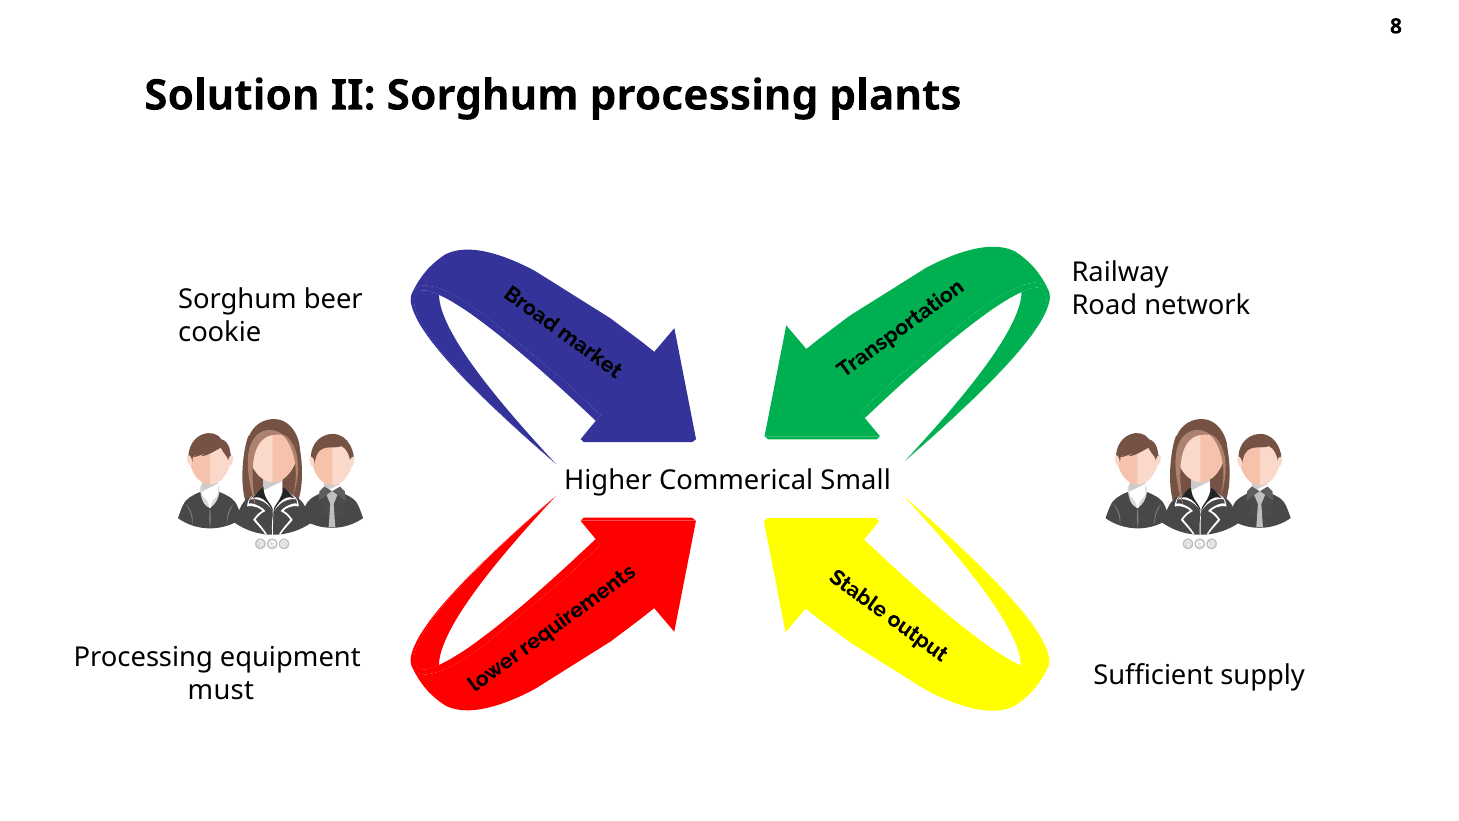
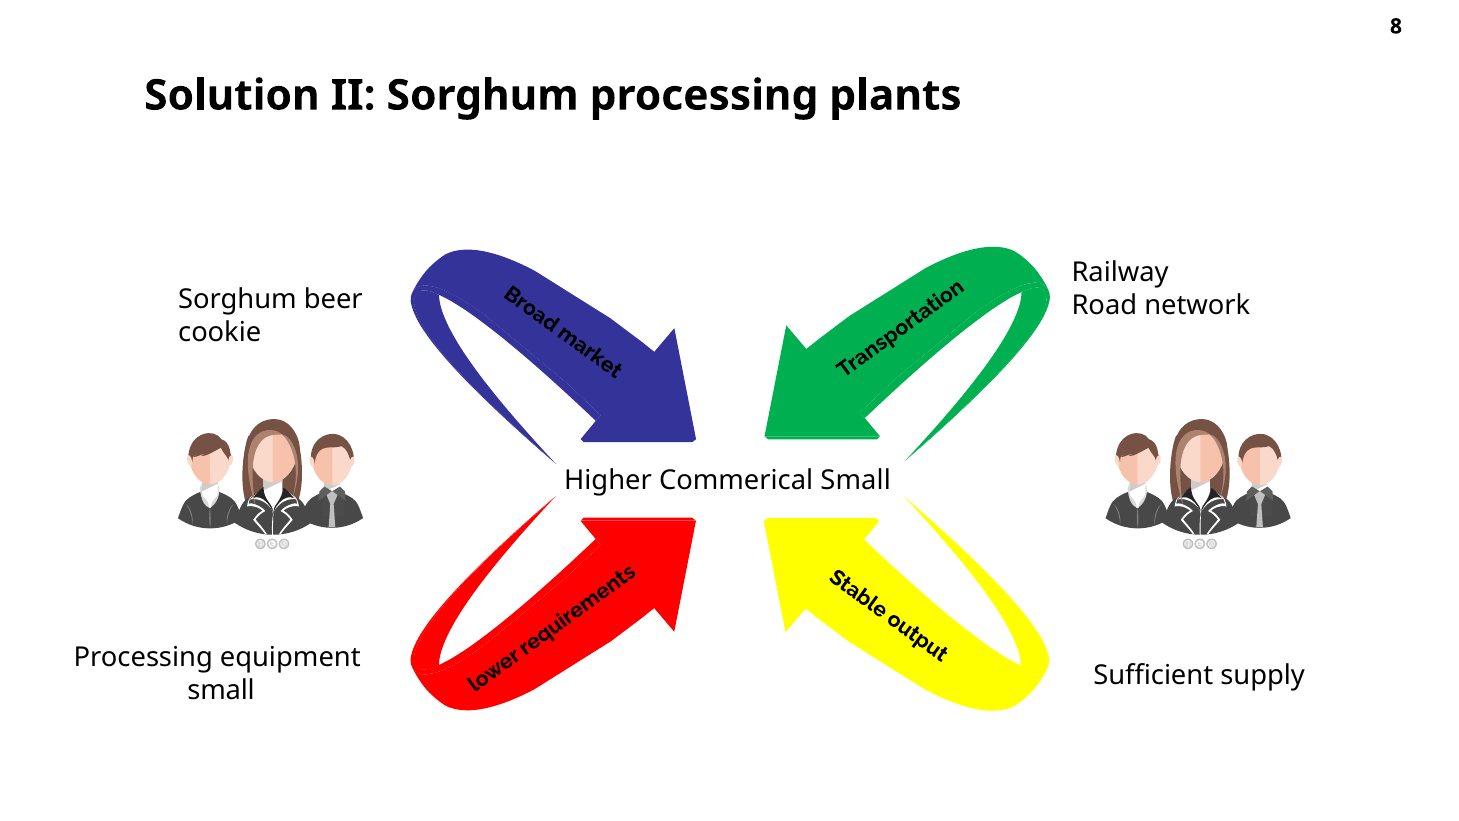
must: must -> small (221, 690)
